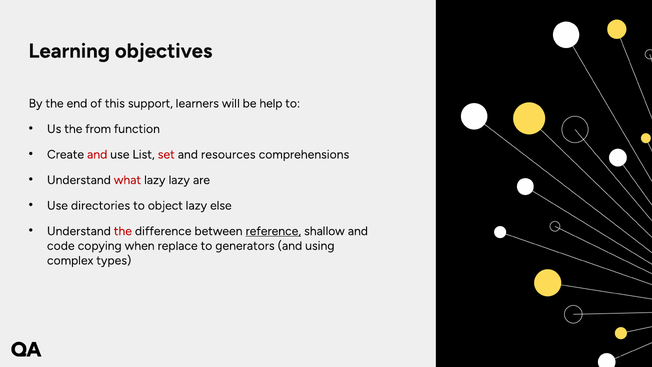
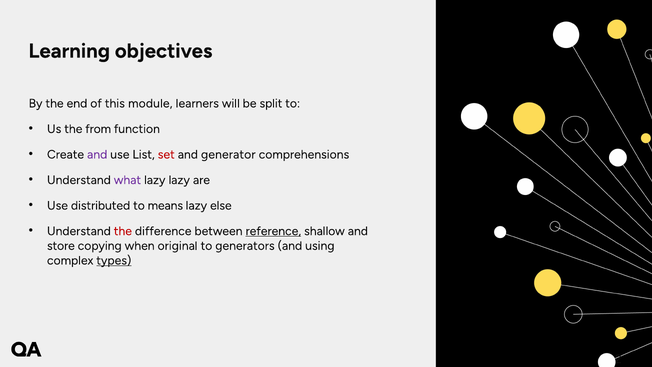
support: support -> module (150, 103)
help: help -> split (271, 103)
and colour: red -> purple (97, 154)
resources: resources -> generator (228, 154)
what colour: red -> purple (127, 180)
directories: directories -> distributed (101, 205)
object: object -> means (165, 205)
code: code -> store (61, 246)
replace: replace -> original (178, 246)
types underline: none -> present (114, 260)
